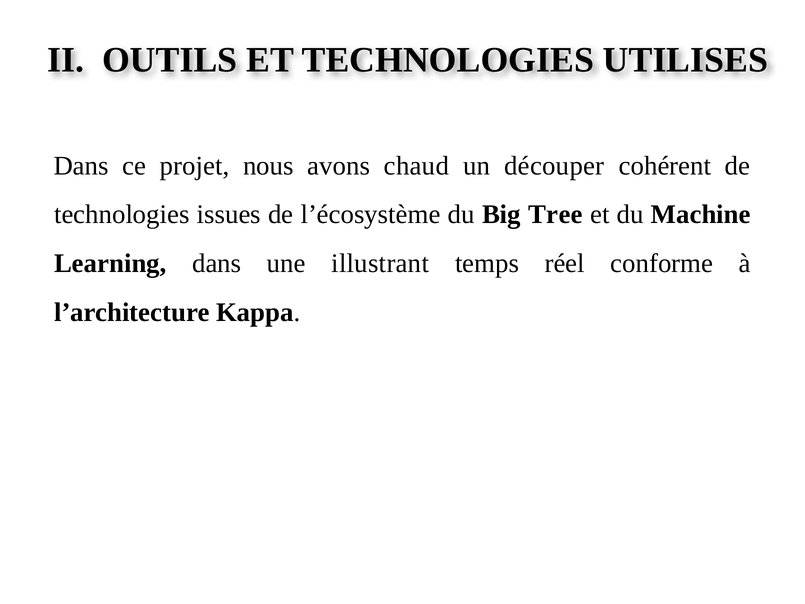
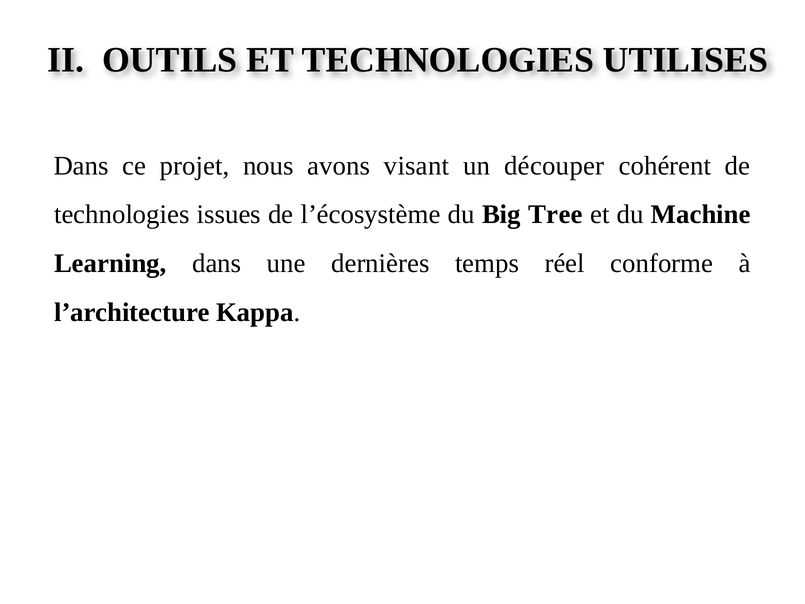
chaud: chaud -> visant (416, 166)
illustrant: illustrant -> dernières (380, 263)
